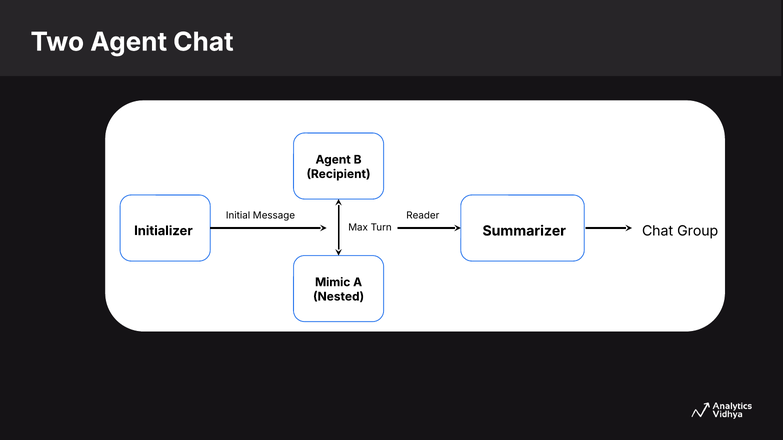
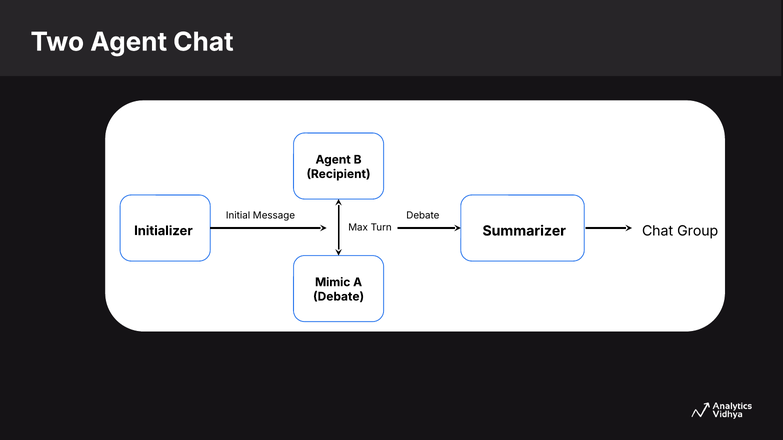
Message Reader: Reader -> Debate (423, 216)
Nested: Nested -> Debate (339, 297)
